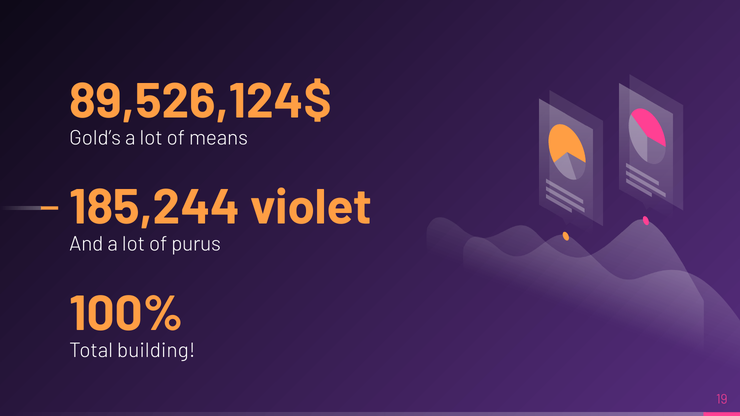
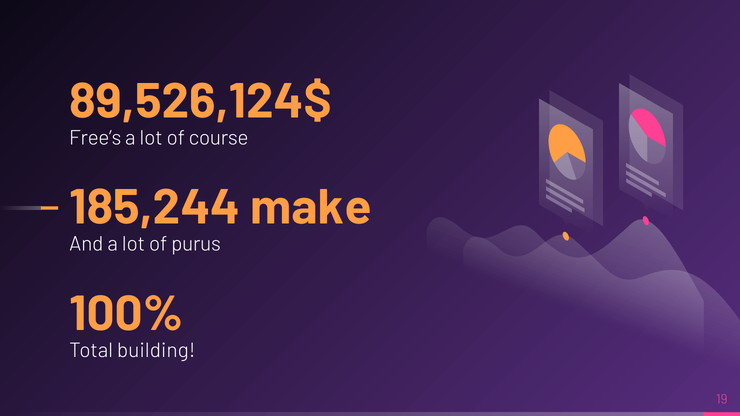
Gold’s: Gold’s -> Free’s (95, 138)
means: means -> course (219, 138)
violet: violet -> make (311, 208)
